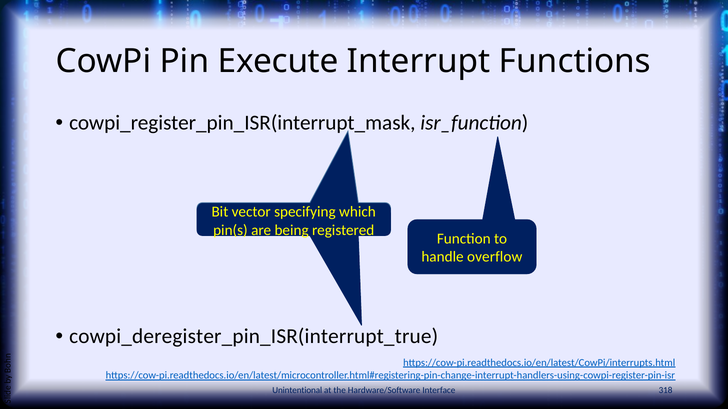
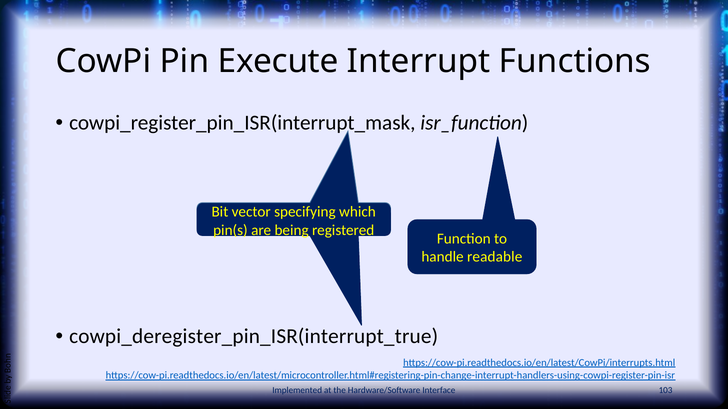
overflow: overflow -> readable (495, 257)
Unintentional: Unintentional -> Implemented (297, 391)
318: 318 -> 103 (666, 391)
